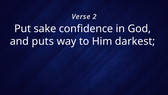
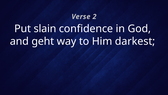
sake: sake -> slain (45, 29)
puts: puts -> geht (43, 41)
